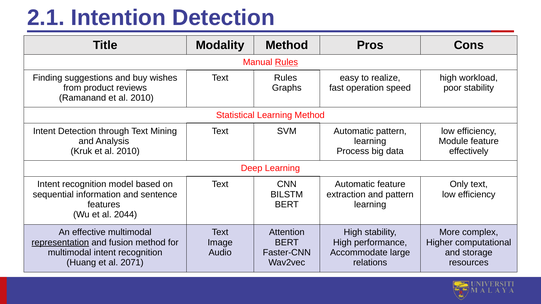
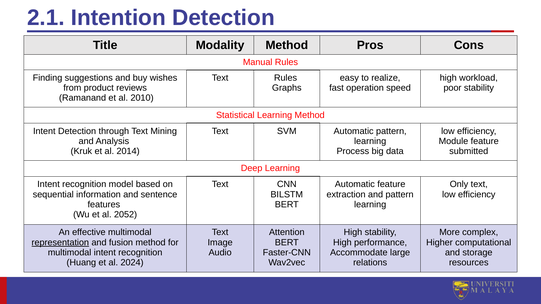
Rules underline: present -> none (286, 62)
Kruk et al 2010: 2010 -> 2014 (128, 151)
effectively: effectively -> submitted (469, 151)
2044: 2044 -> 2052 (126, 215)
2071: 2071 -> 2024 (132, 263)
